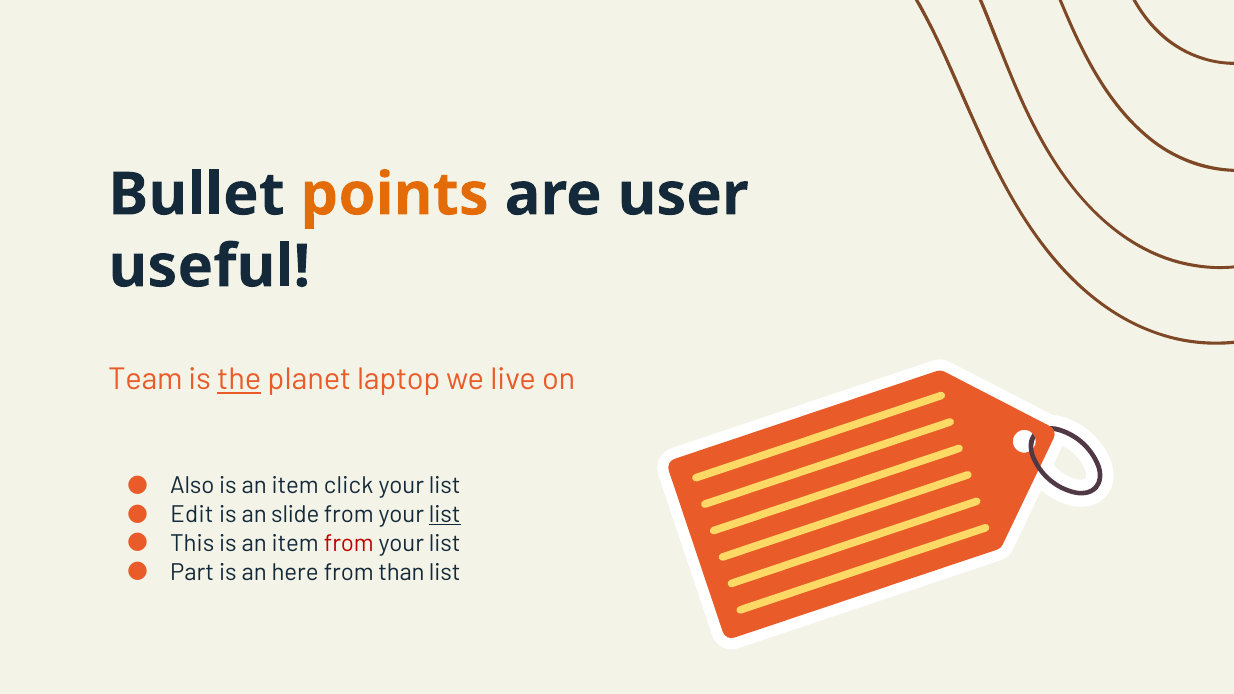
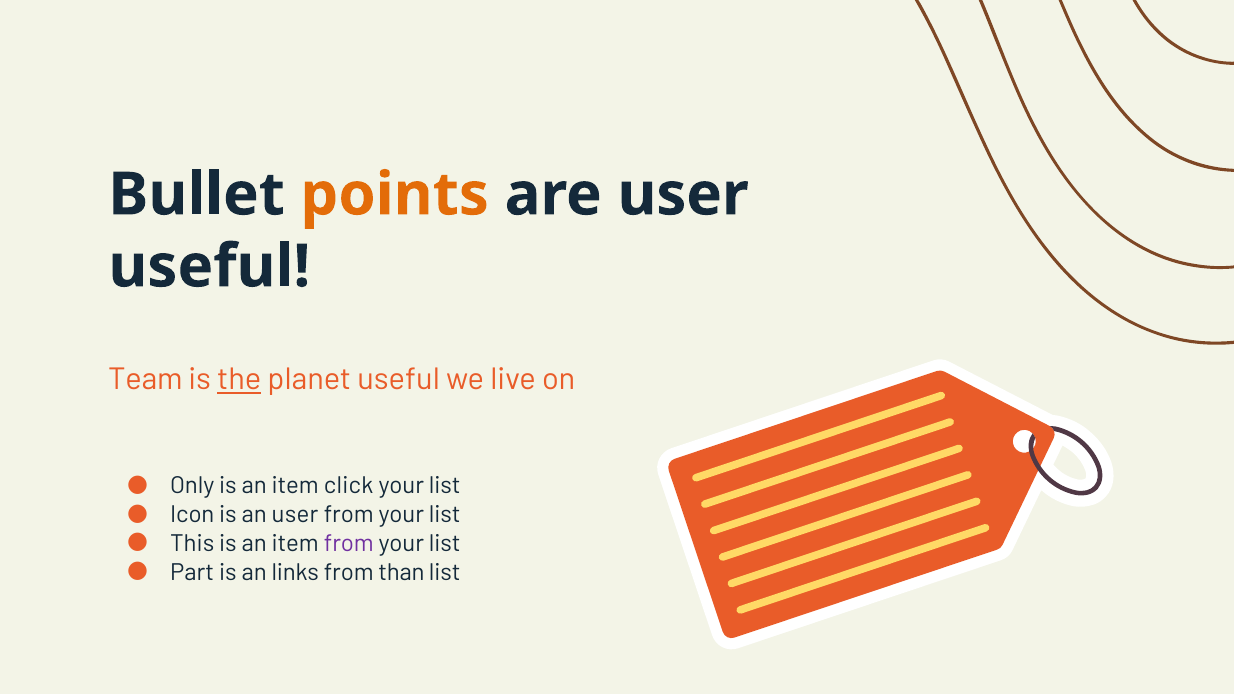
planet laptop: laptop -> useful (399, 380)
Also: Also -> Only (192, 486)
Edit: Edit -> Icon (192, 514)
an slide: slide -> user (295, 514)
list underline: present -> none (445, 514)
from colour: red -> purple (349, 543)
here: here -> links (295, 572)
